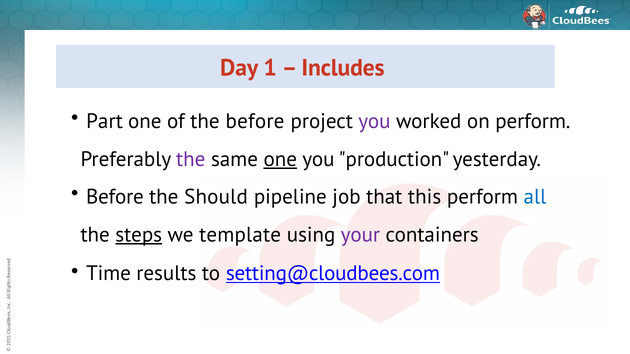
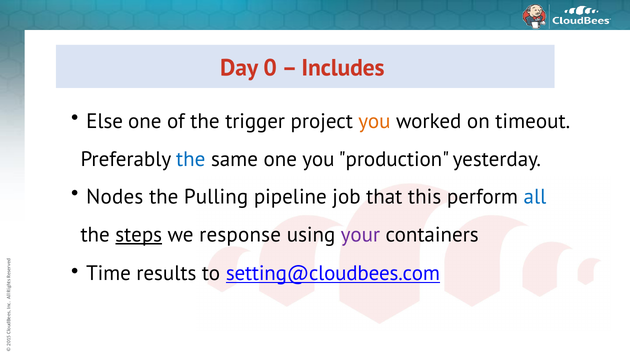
Day 1: 1 -> 0 (270, 68)
Part: Part -> Else (105, 122)
the before: before -> trigger (255, 122)
you colour: purple -> orange (374, 122)
on perform: perform -> timeout (533, 122)
the colour: purple -> blue (191, 159)
one underline: present -> none (280, 159)
Before: Before -> Nodes (115, 197)
Should: Should -> Pulling (216, 197)
template: template -> response (240, 235)
